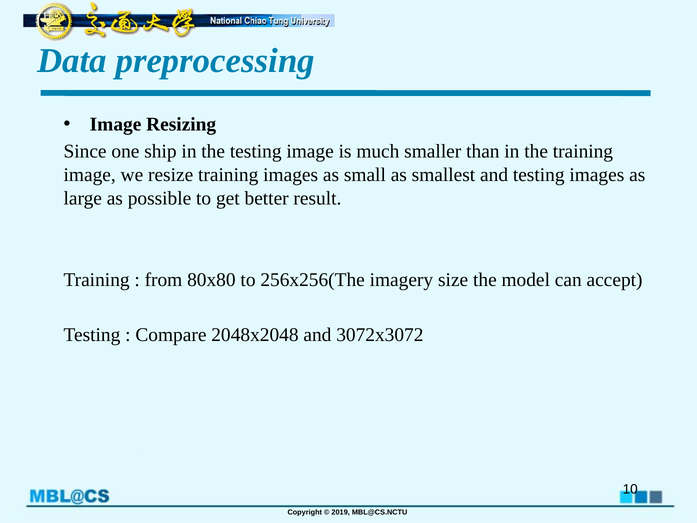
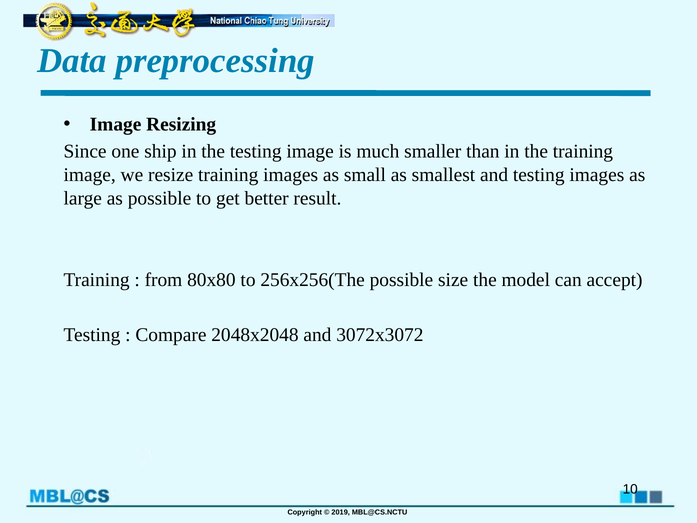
256x256(The imagery: imagery -> possible (401, 280)
